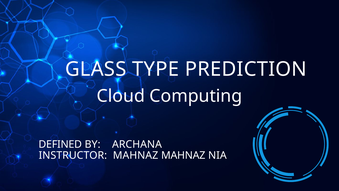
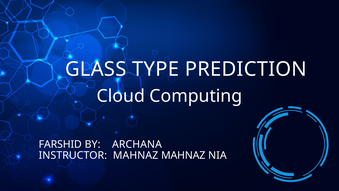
DEFINED: DEFINED -> FARSHID (60, 144)
